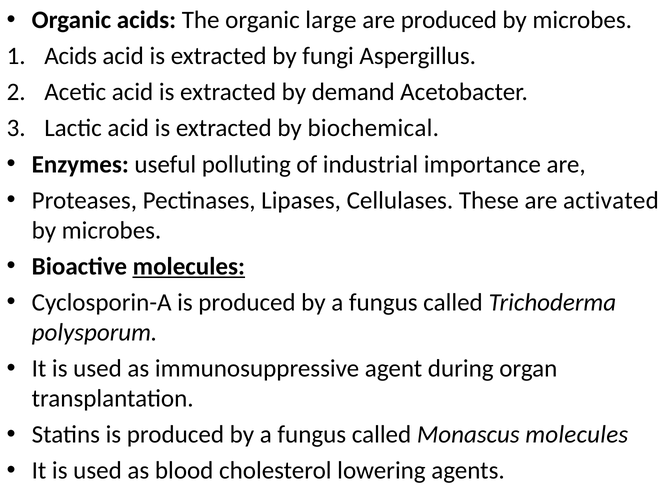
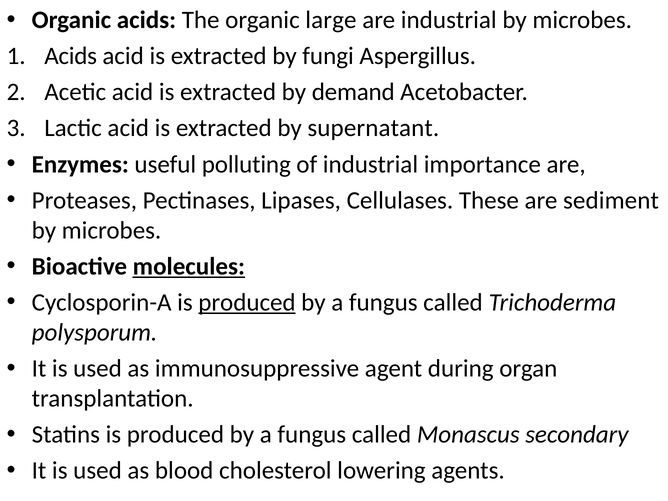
are produced: produced -> industrial (449, 20)
biochemical: biochemical -> supernatant (373, 128)
activated: activated -> sediment (611, 200)
produced underline: none -> present (247, 302)
Monascus molecules: molecules -> secondary (577, 435)
